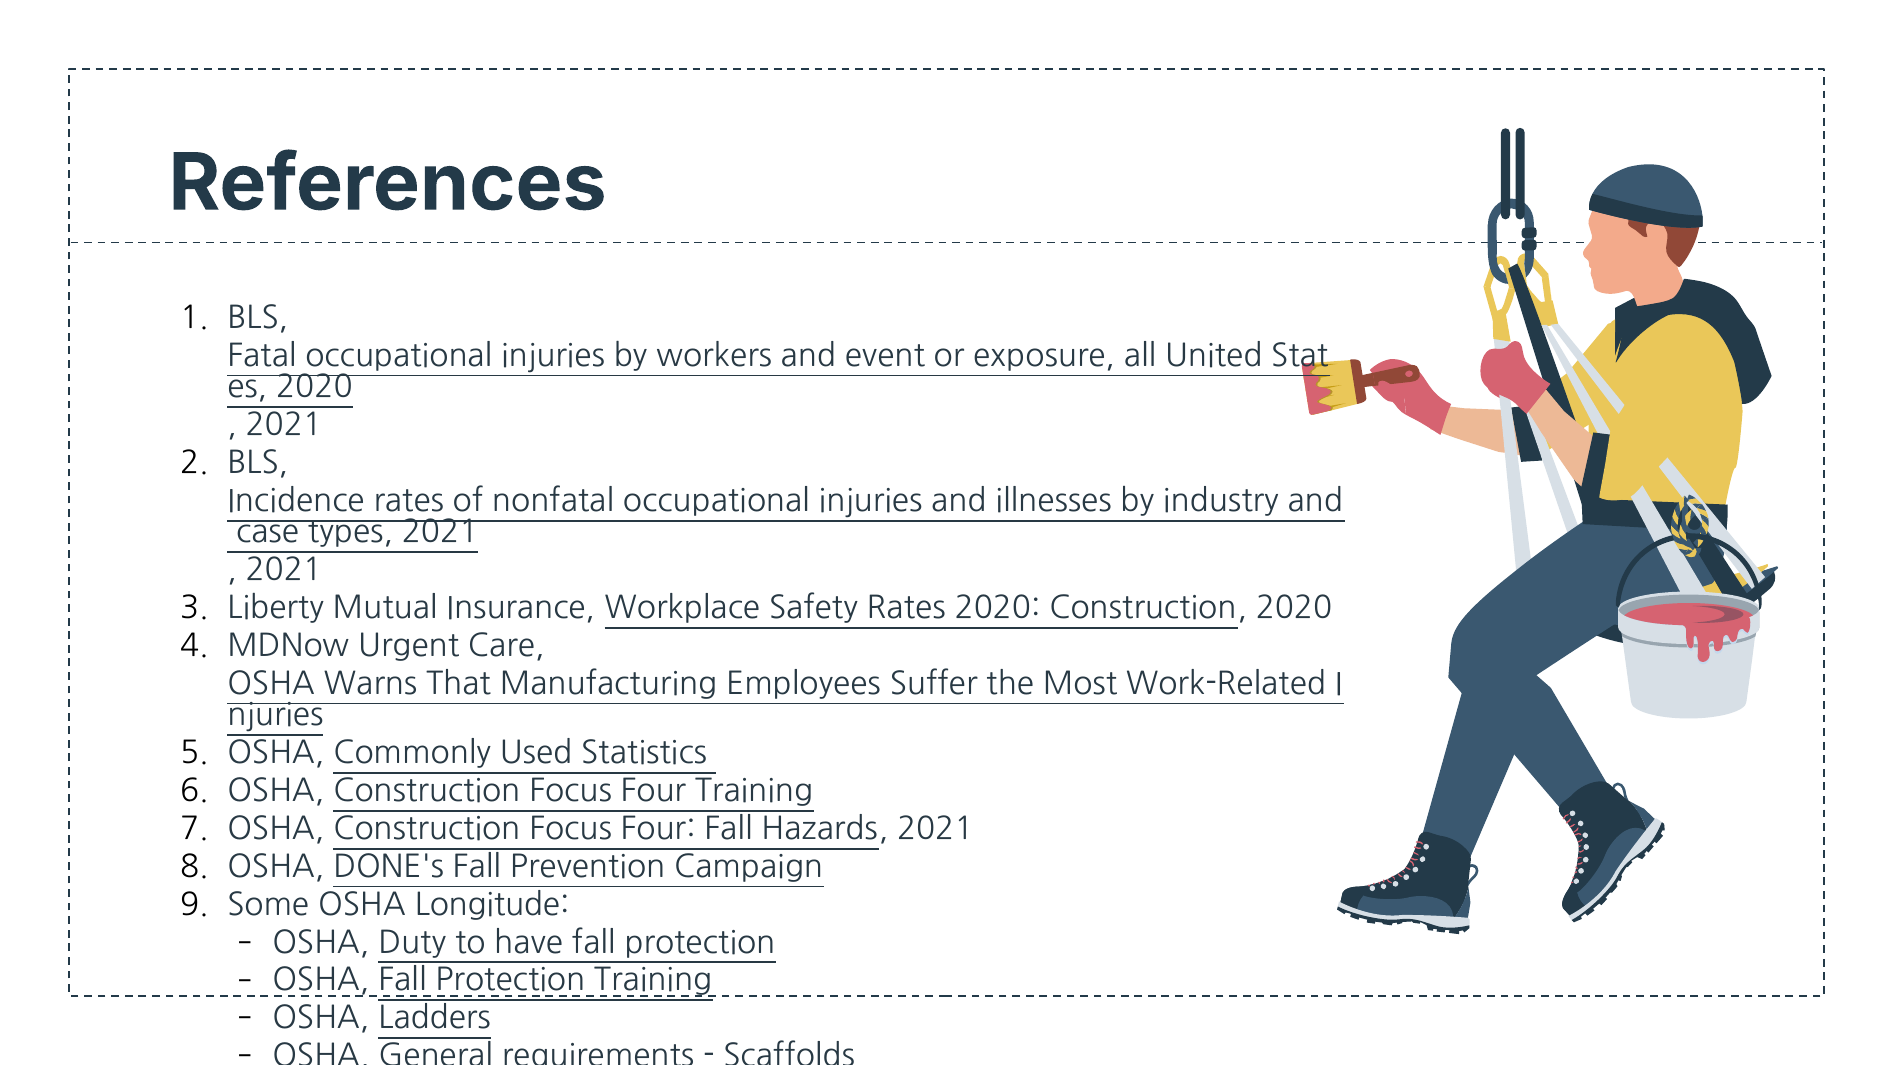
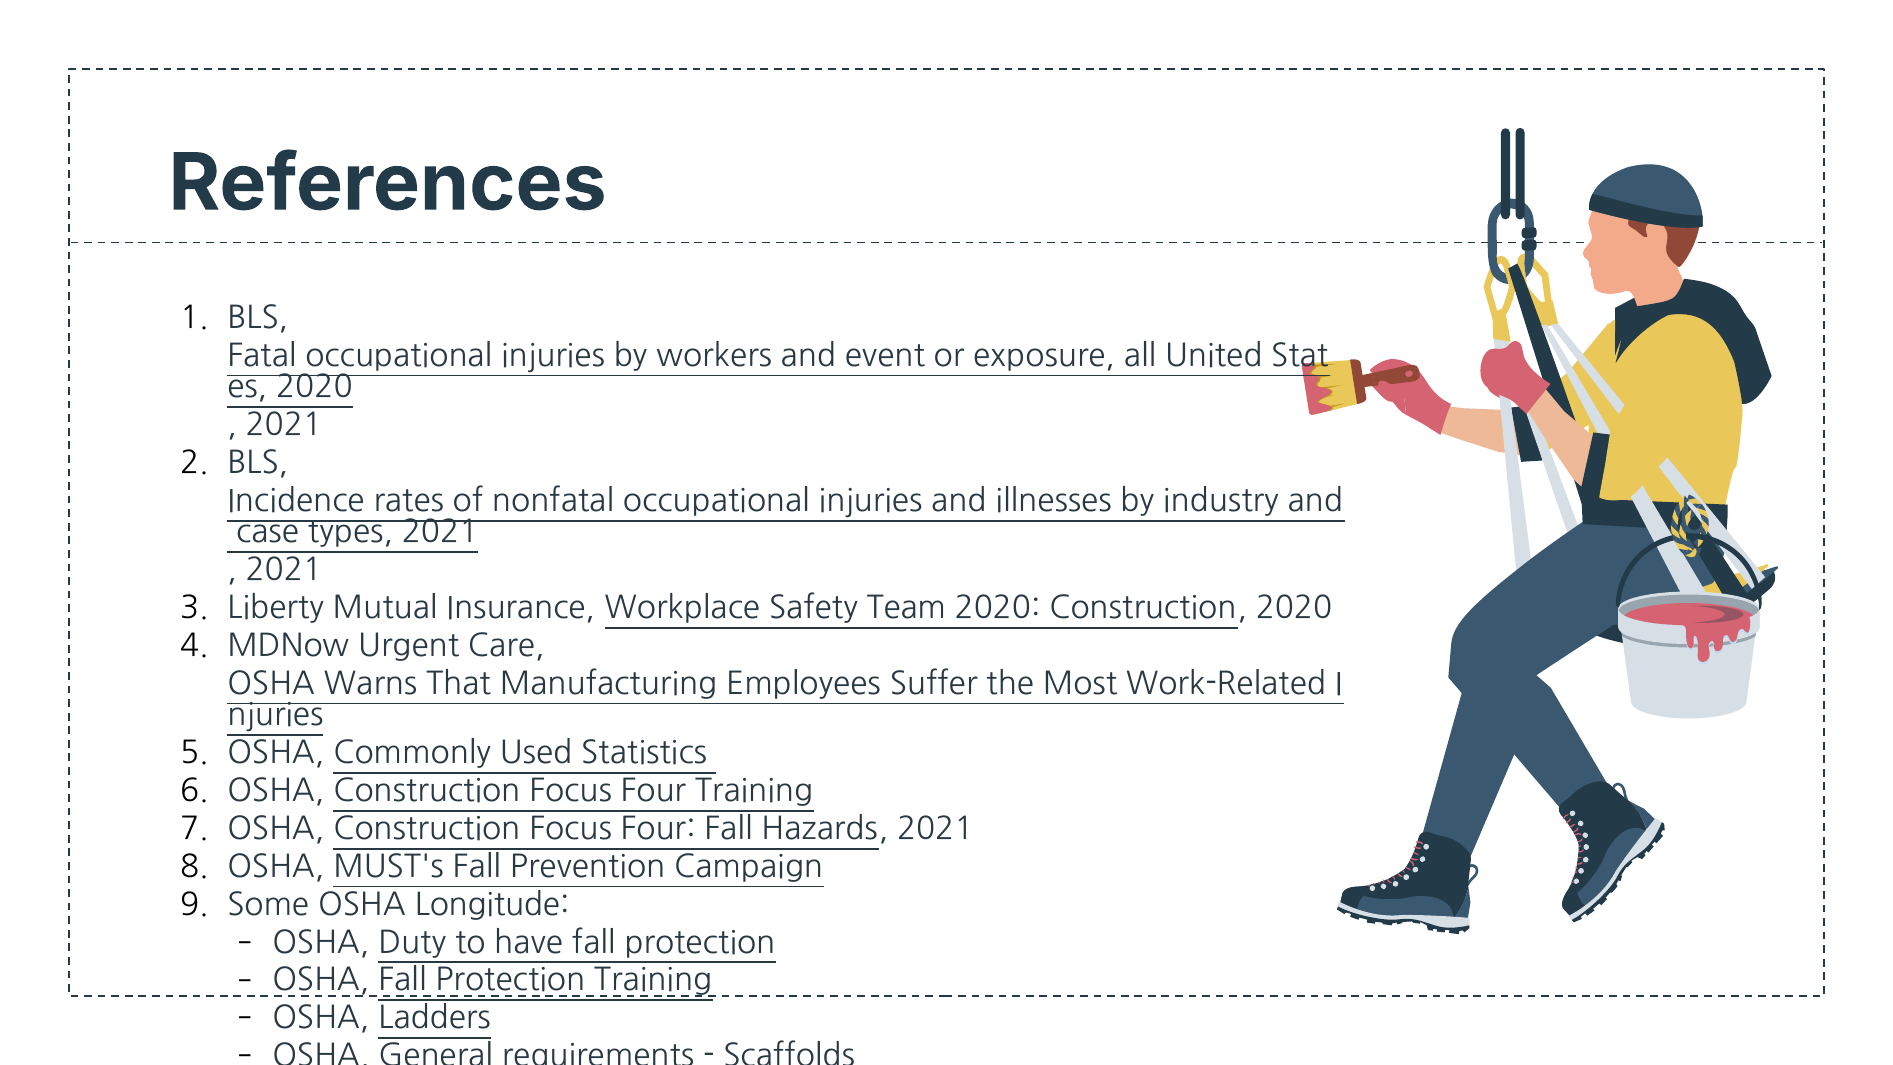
Safety Rates: Rates -> Team (906, 608)
DONE's: DONE's -> MUST's (389, 867)
